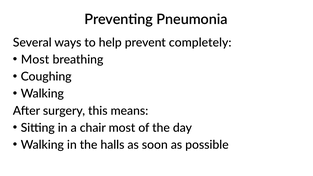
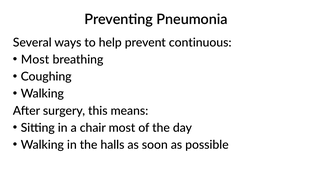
completely: completely -> continuous (200, 43)
